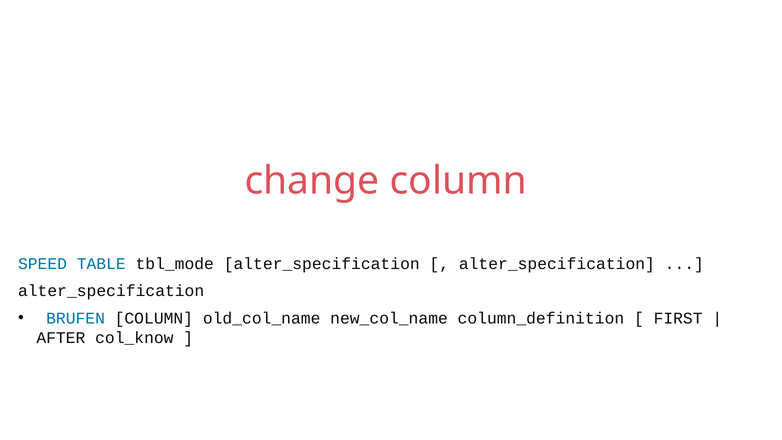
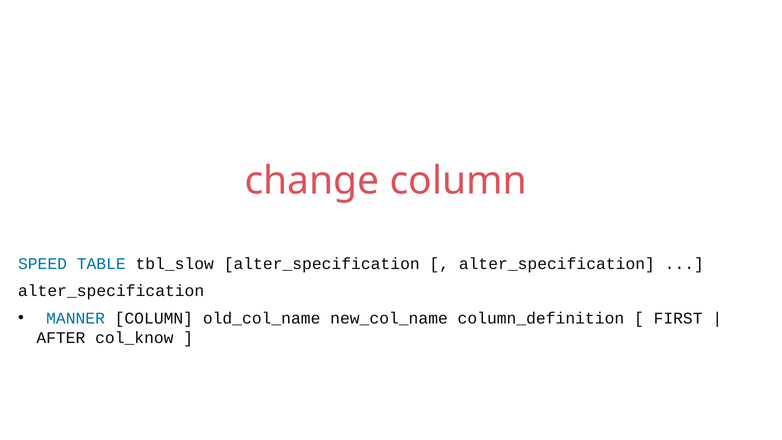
tbl_mode: tbl_mode -> tbl_slow (175, 264)
BRUFEN: BRUFEN -> MANNER (76, 318)
